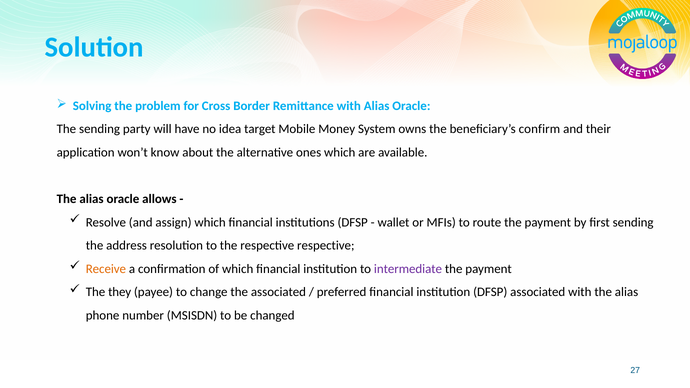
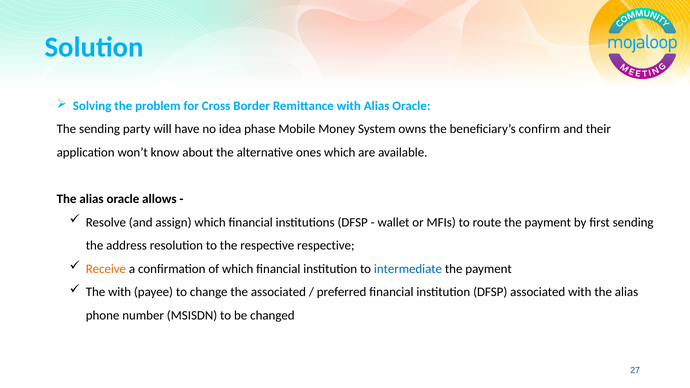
target: target -> phase (260, 129)
intermediate colour: purple -> blue (408, 269)
The they: they -> with (120, 292)
